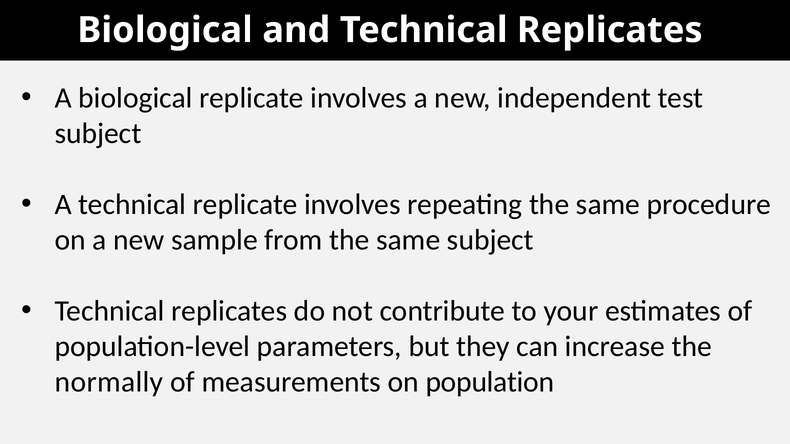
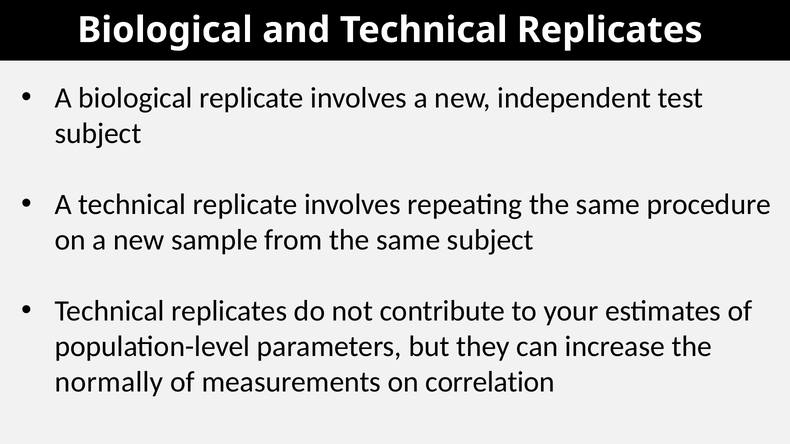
population: population -> correlation (490, 382)
